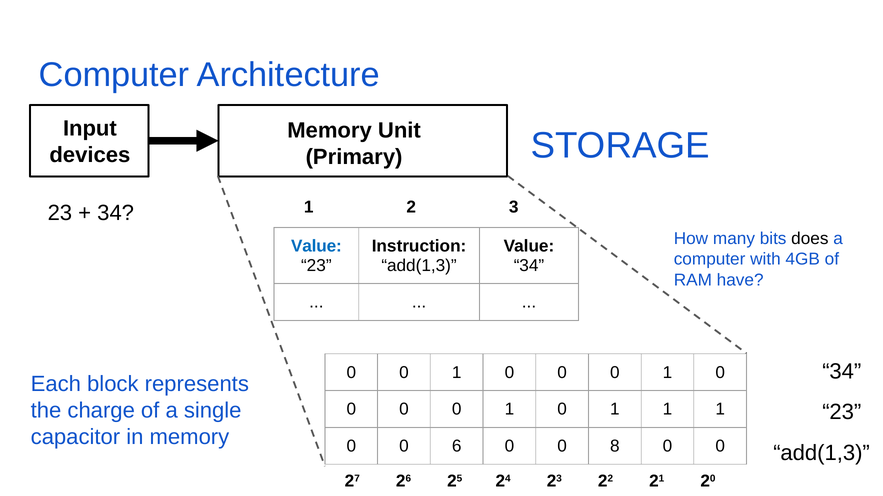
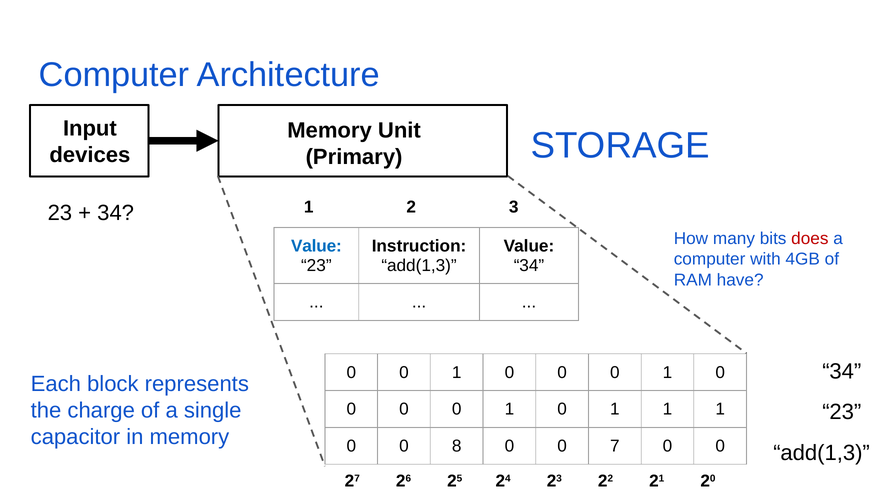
does colour: black -> red (810, 239)
6: 6 -> 8 (457, 447)
8: 8 -> 7 (615, 447)
